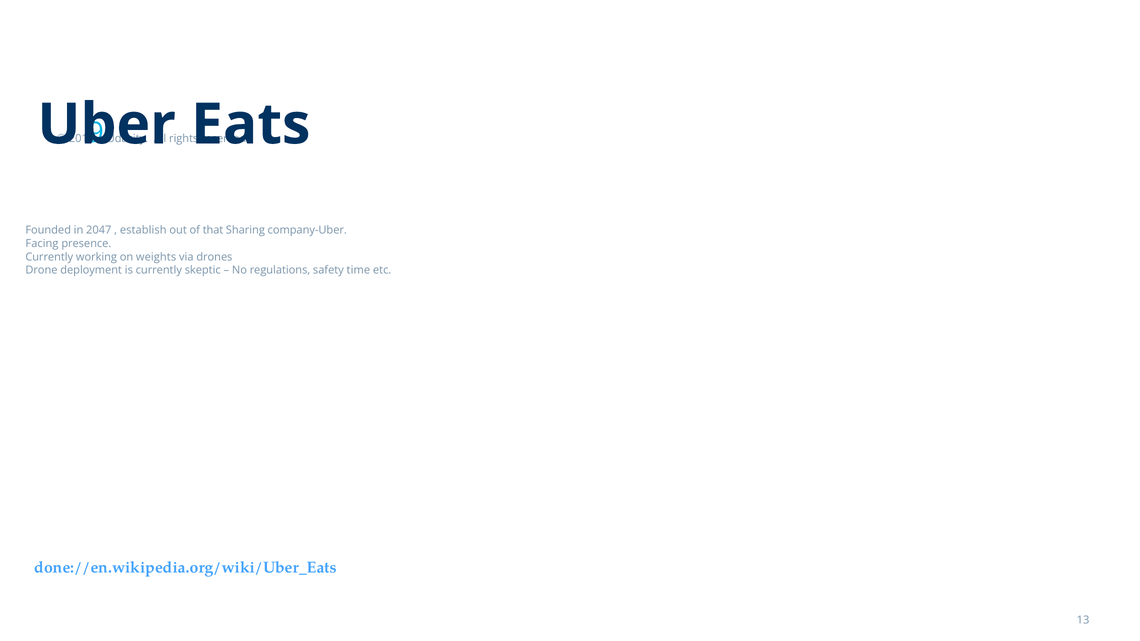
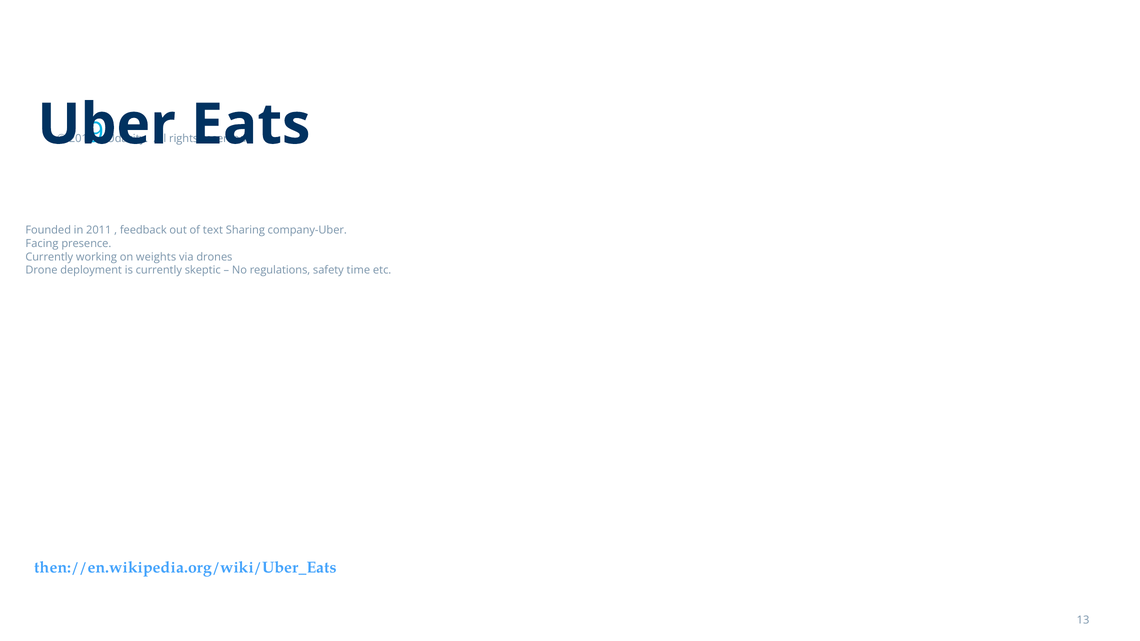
2047: 2047 -> 2011 (99, 230)
establish: establish -> feedback (143, 230)
that: that -> text (213, 230)
done://en.wikipedia.org/wiki/Uber_Eats: done://en.wikipedia.org/wiki/Uber_Eats -> then://en.wikipedia.org/wiki/Uber_Eats (186, 568)
